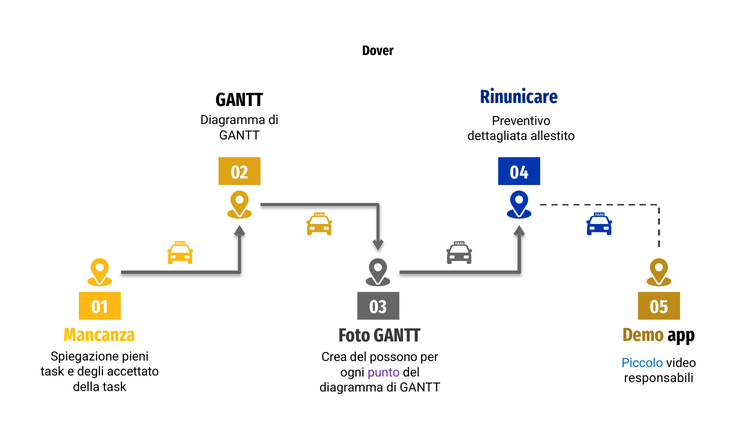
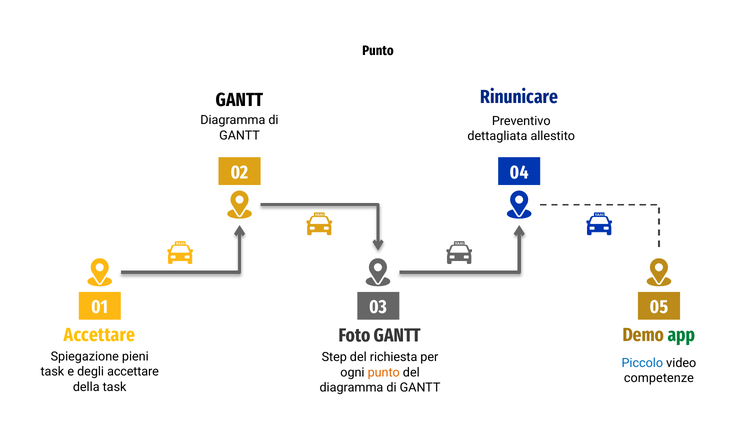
Dover: Dover -> Punto (378, 51)
Mancanza: Mancanza -> Accettare (100, 334)
app colour: black -> green (682, 334)
Crea: Crea -> Step (334, 357)
possono: possono -> richiesta (394, 357)
degli accettato: accettato -> accettare (133, 371)
punto colour: purple -> orange (384, 372)
responsabili: responsabili -> competenze (659, 378)
